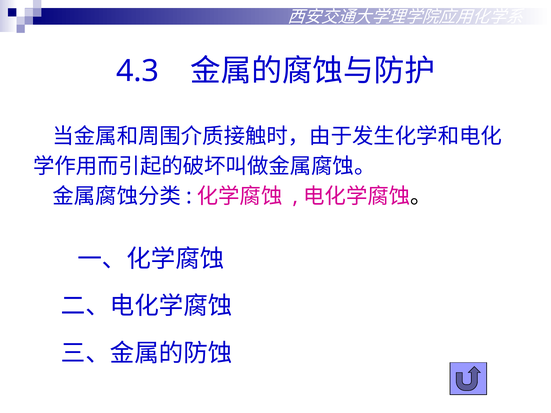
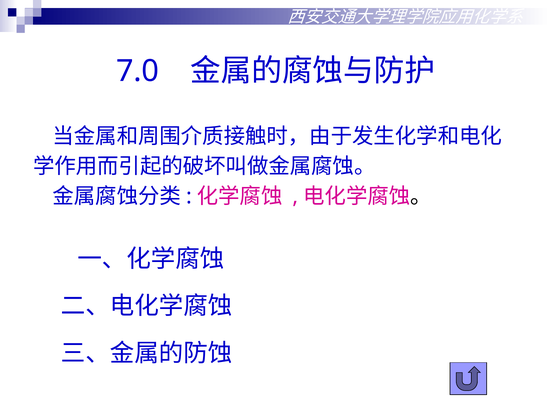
4.3: 4.3 -> 7.0 (138, 71)
